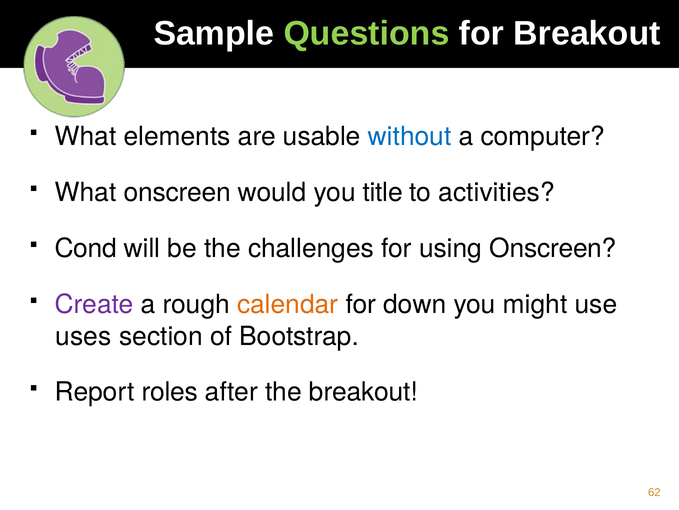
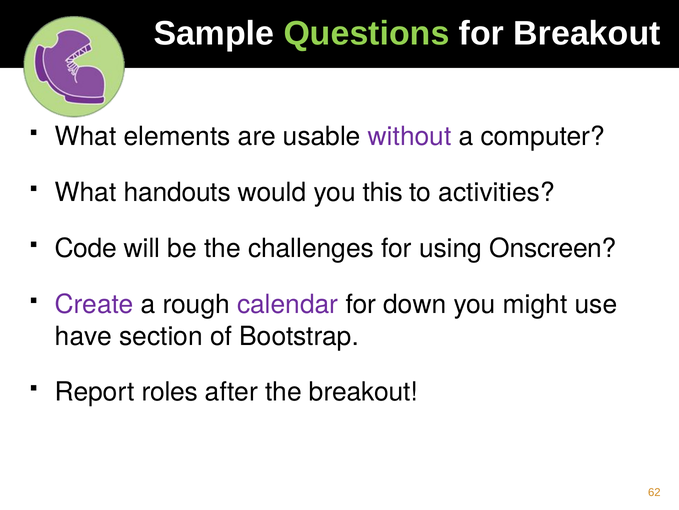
without colour: blue -> purple (410, 136)
What onscreen: onscreen -> handouts (177, 192)
title: title -> this (383, 192)
Cond: Cond -> Code (86, 248)
calendar colour: orange -> purple (288, 304)
uses: uses -> have (83, 336)
